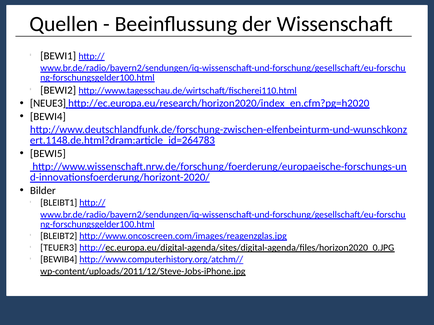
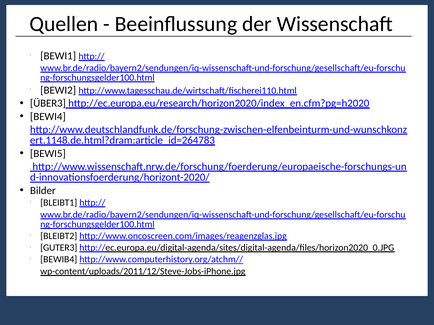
NEUE3: NEUE3 -> ÜBER3 (48, 103)
TEUER3: TEUER3 -> GUTER3 (59, 248)
